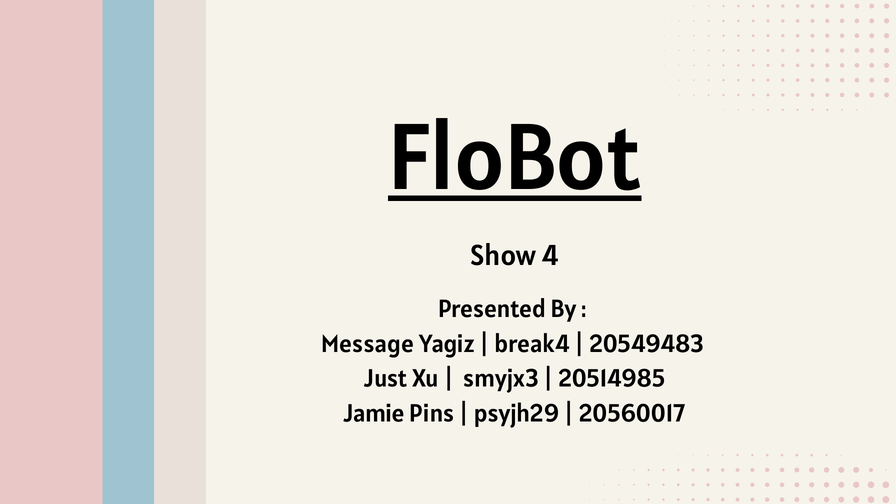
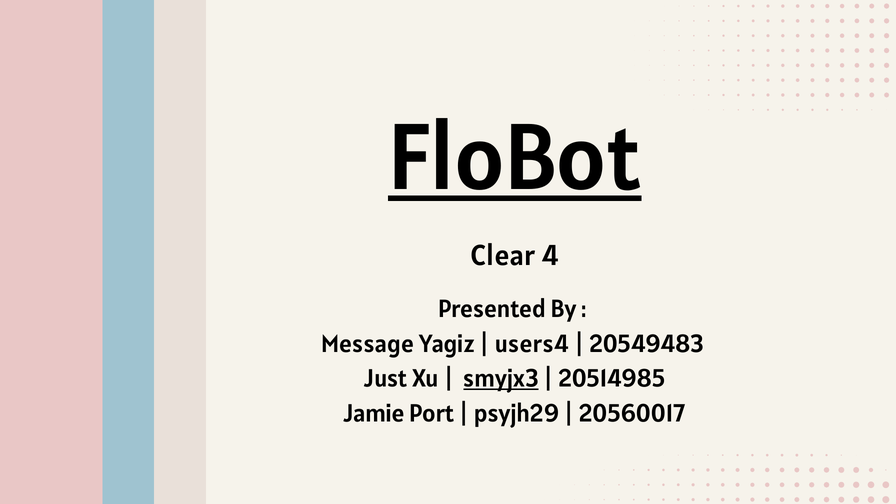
Show: Show -> Clear (503, 256)
break4: break4 -> users4 (532, 344)
smyjx3 underline: none -> present (501, 379)
Pins: Pins -> Port (432, 414)
